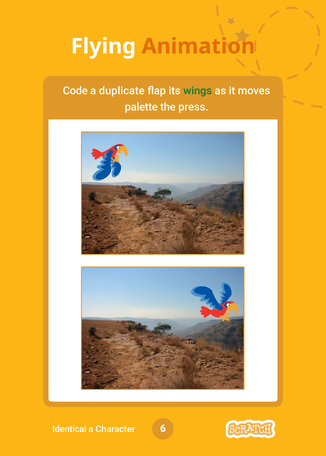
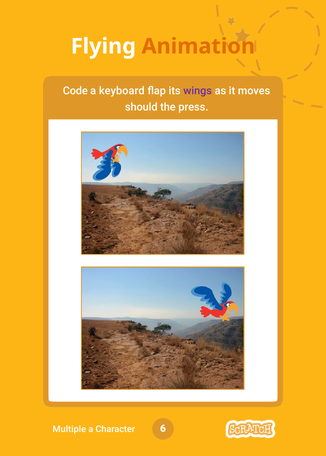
duplicate: duplicate -> keyboard (122, 91)
wings colour: green -> purple (198, 91)
palette: palette -> should (141, 107)
Identical: Identical -> Multiple (69, 430)
